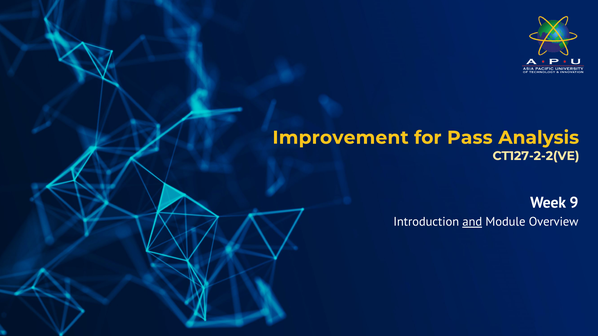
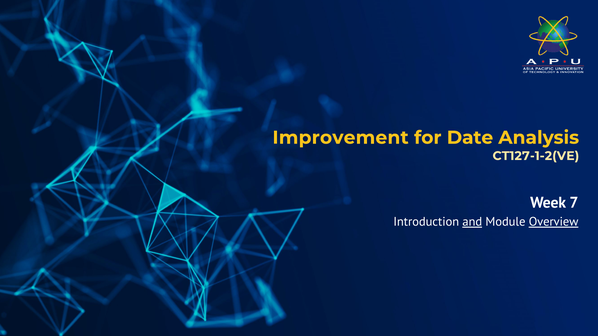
Pass: Pass -> Date (470, 138)
CT127-2-2(VE: CT127-2-2(VE -> CT127-1-2(VE (536, 156)
9: 9 -> 7 (574, 203)
Overview underline: none -> present (554, 222)
